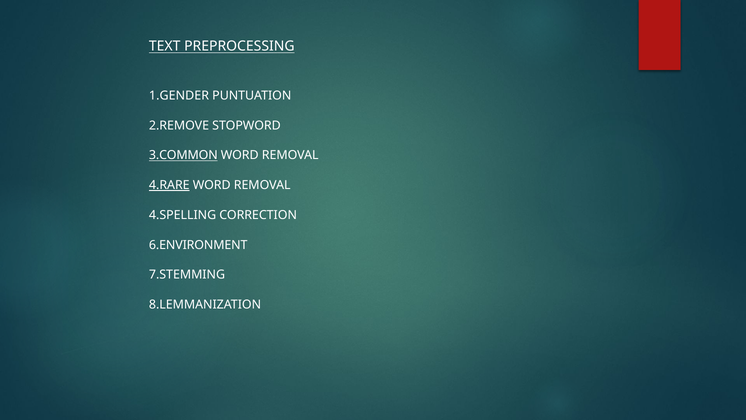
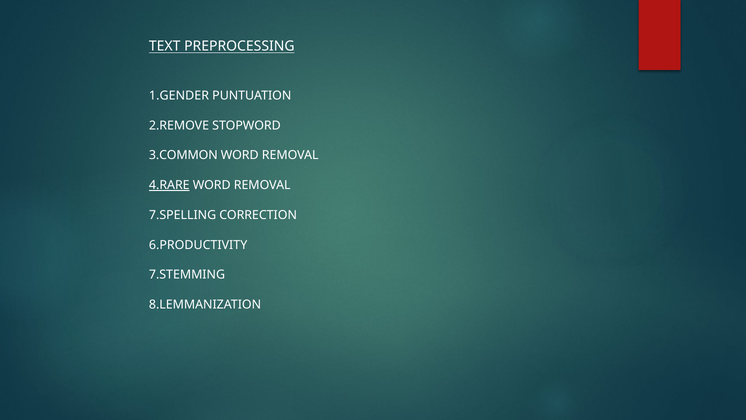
3.COMMON underline: present -> none (183, 155)
4.SPELLING: 4.SPELLING -> 7.SPELLING (183, 215)
6.ENVIRONMENT: 6.ENVIRONMENT -> 6.PRODUCTIVITY (198, 245)
